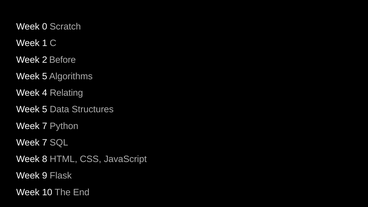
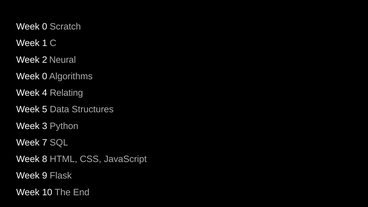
Before: Before -> Neural (63, 60)
5: 5 -> 0 (45, 76)
7: 7 -> 3 (45, 126)
